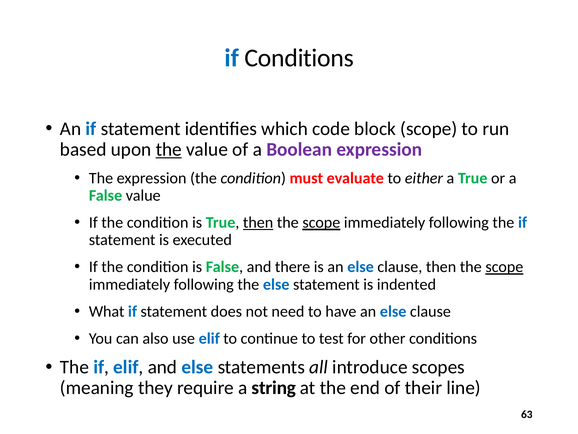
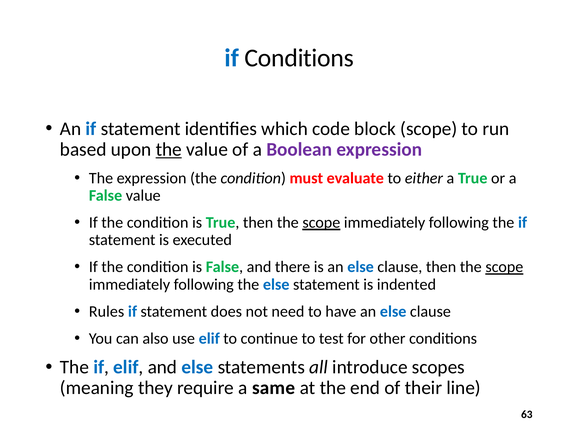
then underline: present -> none (258, 222)
What: What -> Rules (107, 311)
string: string -> same (274, 387)
